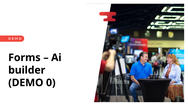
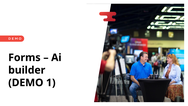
0: 0 -> 1 (51, 83)
